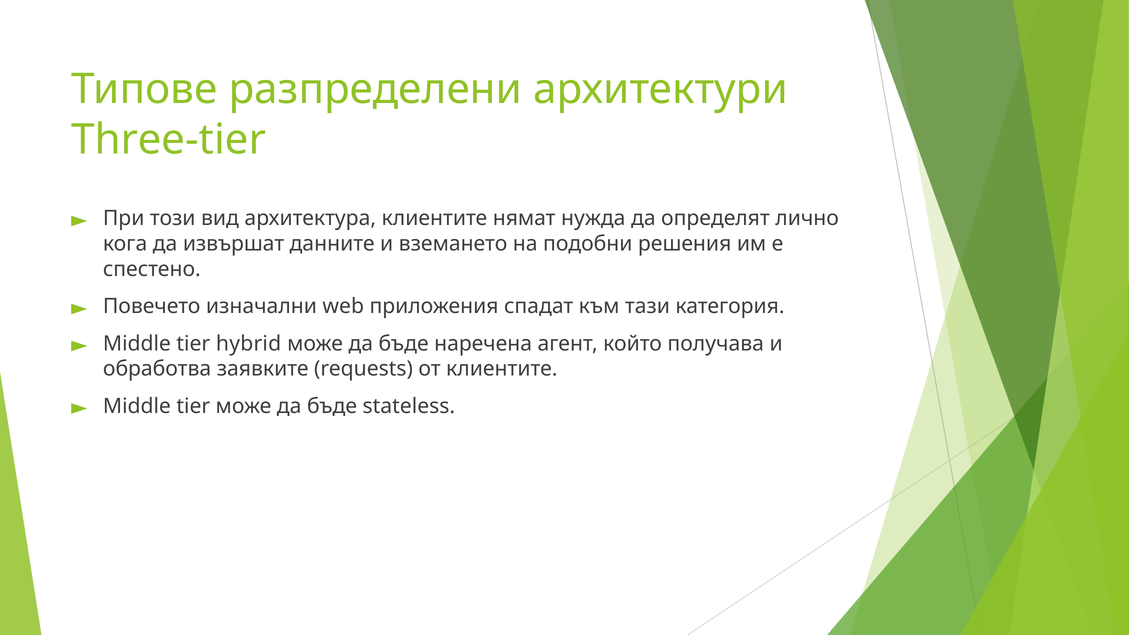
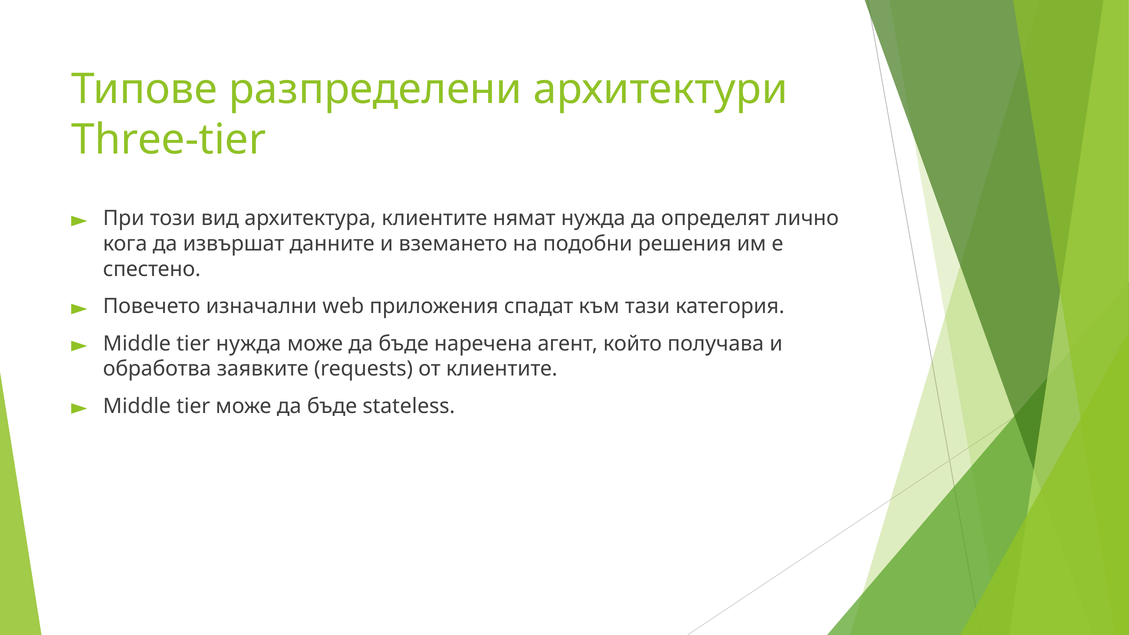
tier hybrid: hybrid -> нужда (249, 344)
